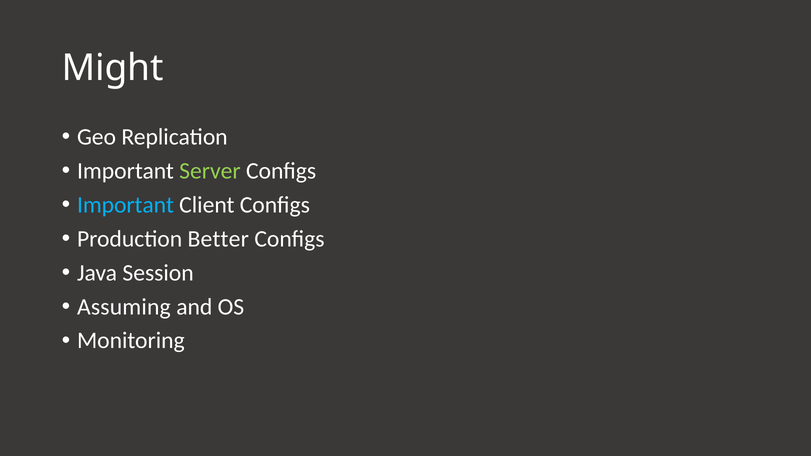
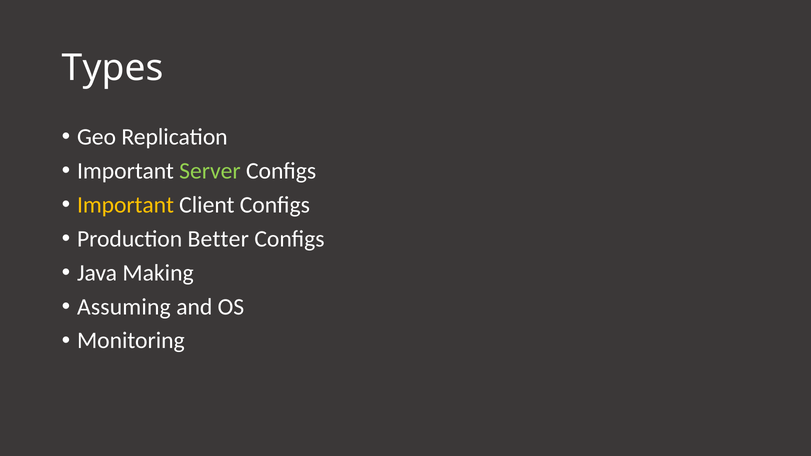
Might: Might -> Types (113, 68)
Important colour: light blue -> yellow (126, 205)
Session: Session -> Making (158, 273)
